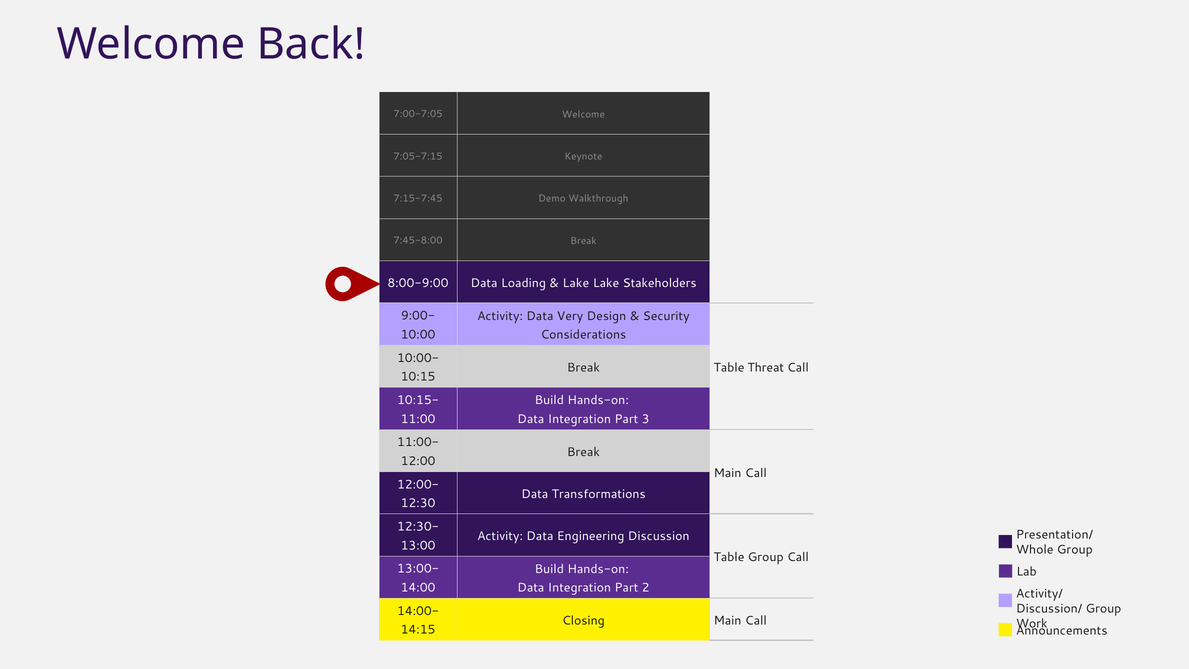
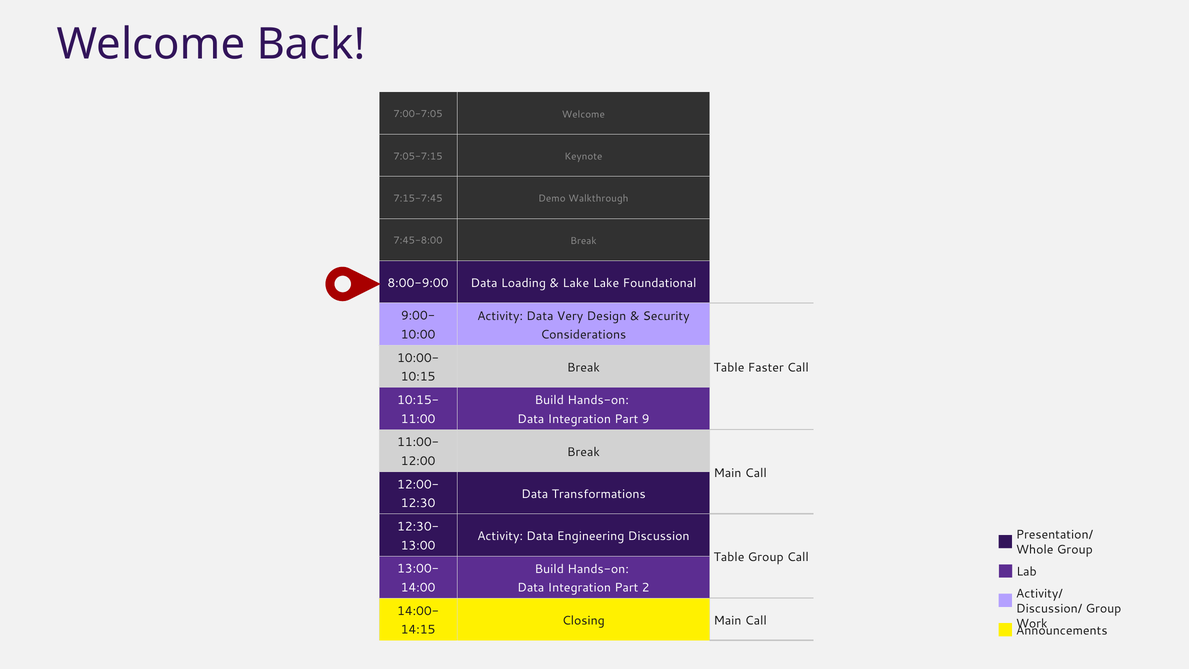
Stakeholders: Stakeholders -> Foundational (660, 283)
Threat: Threat -> Faster (766, 367)
3: 3 -> 9 (646, 419)
